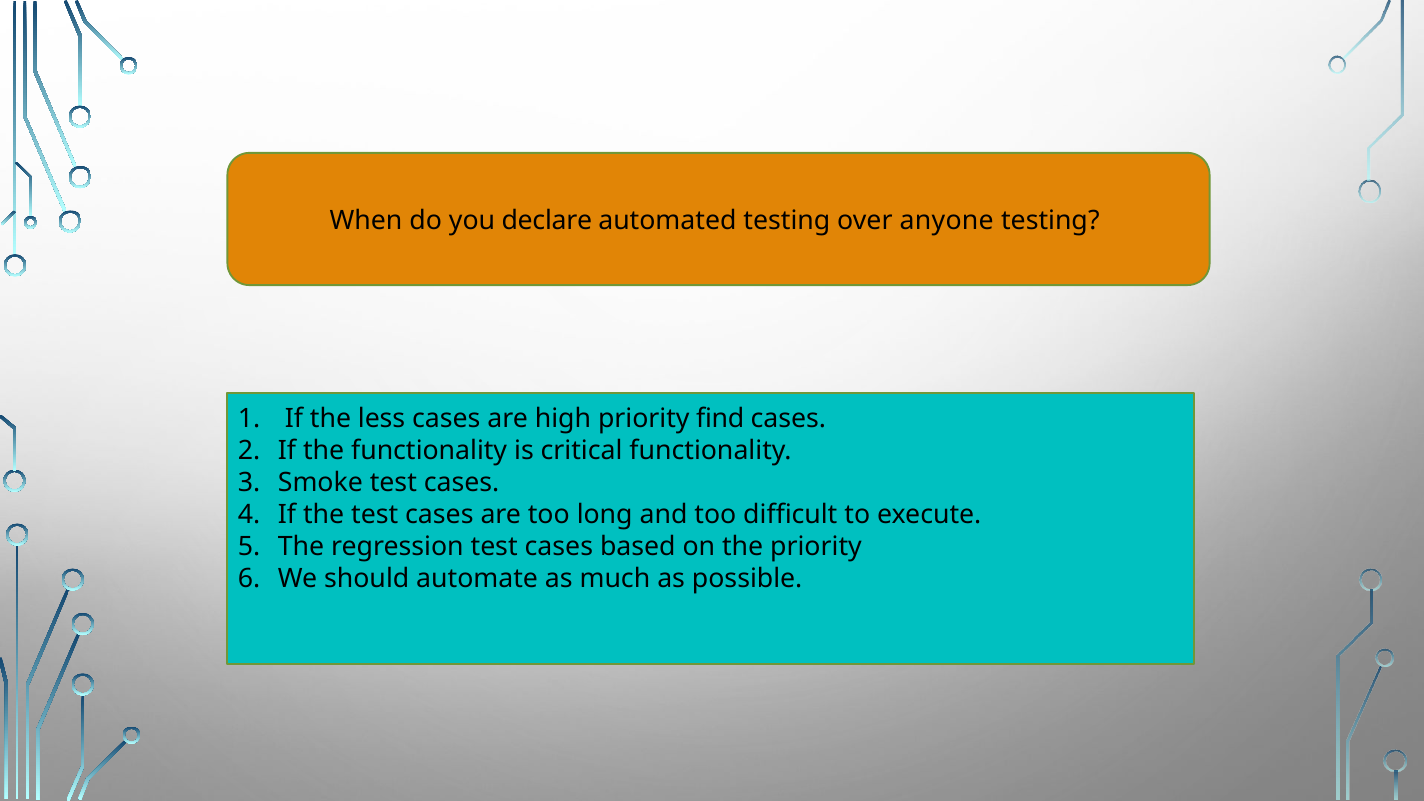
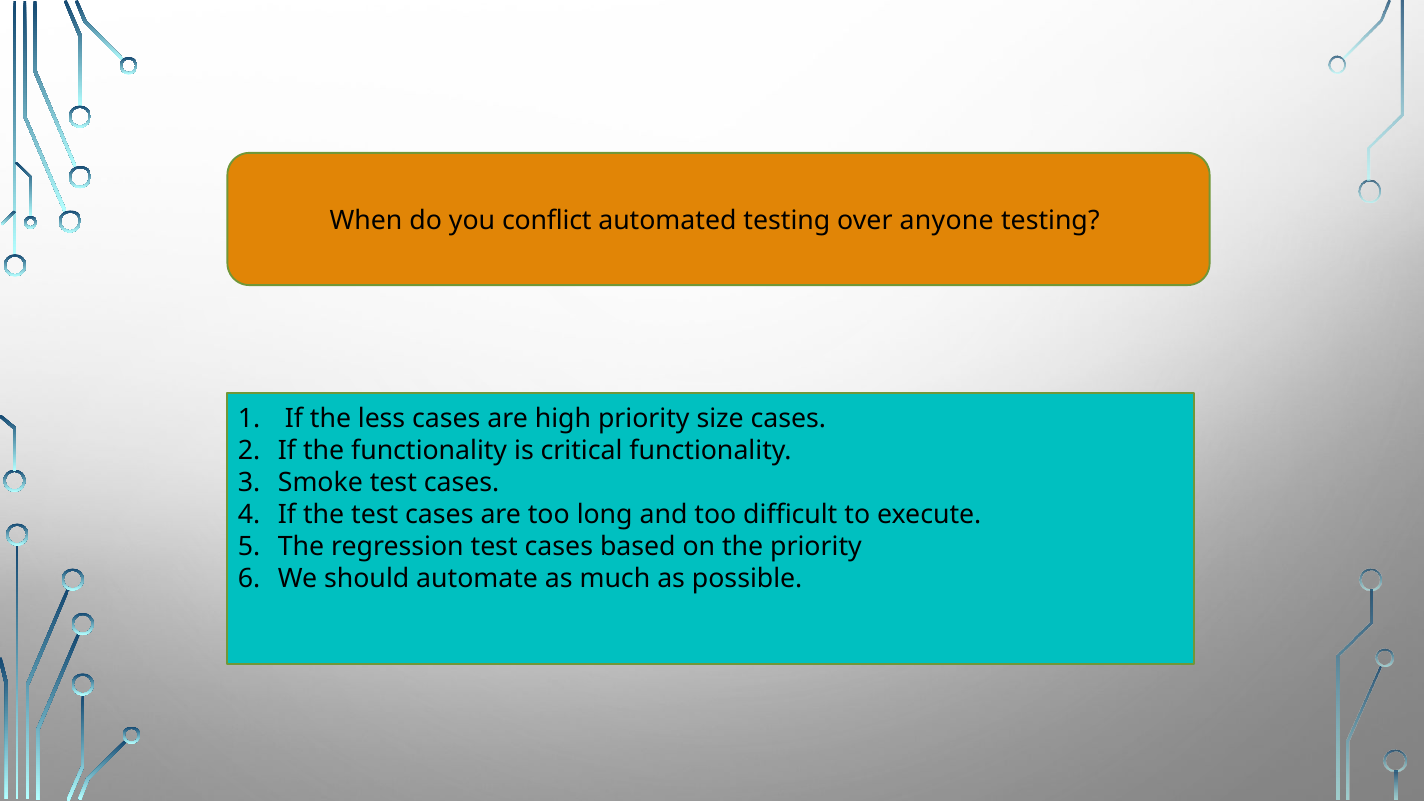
declare: declare -> conflict (547, 221)
find: find -> size (720, 418)
